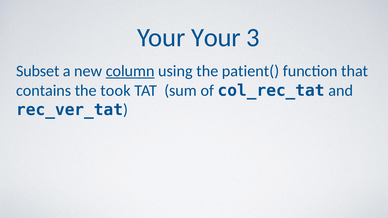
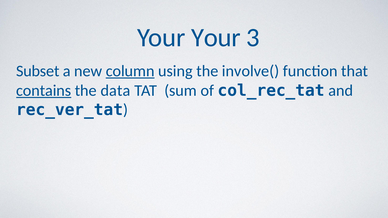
patient(: patient( -> involve( (251, 71)
contains underline: none -> present (44, 91)
took: took -> data (115, 91)
